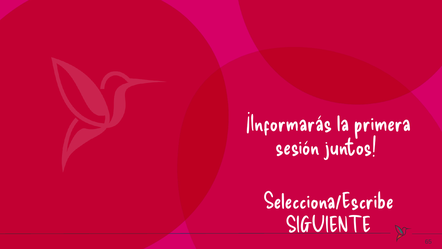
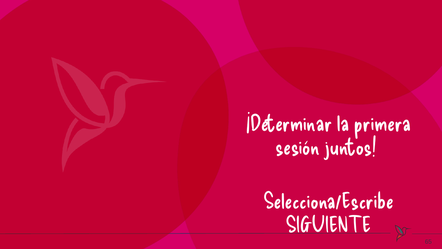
¡Informarás: ¡Informarás -> ¡Determinar (289, 124)
